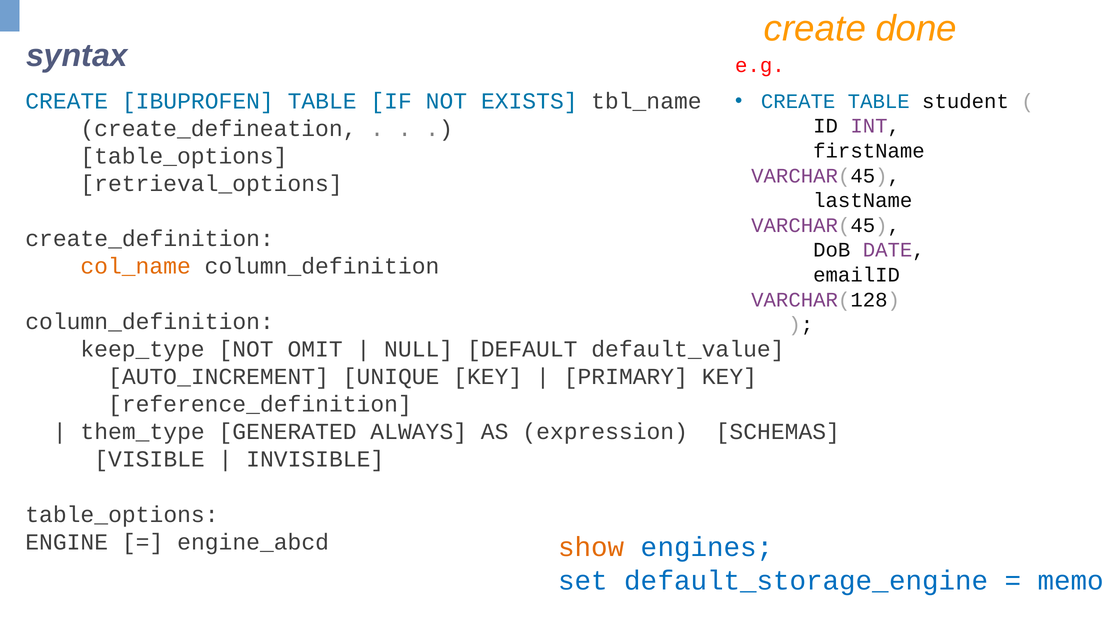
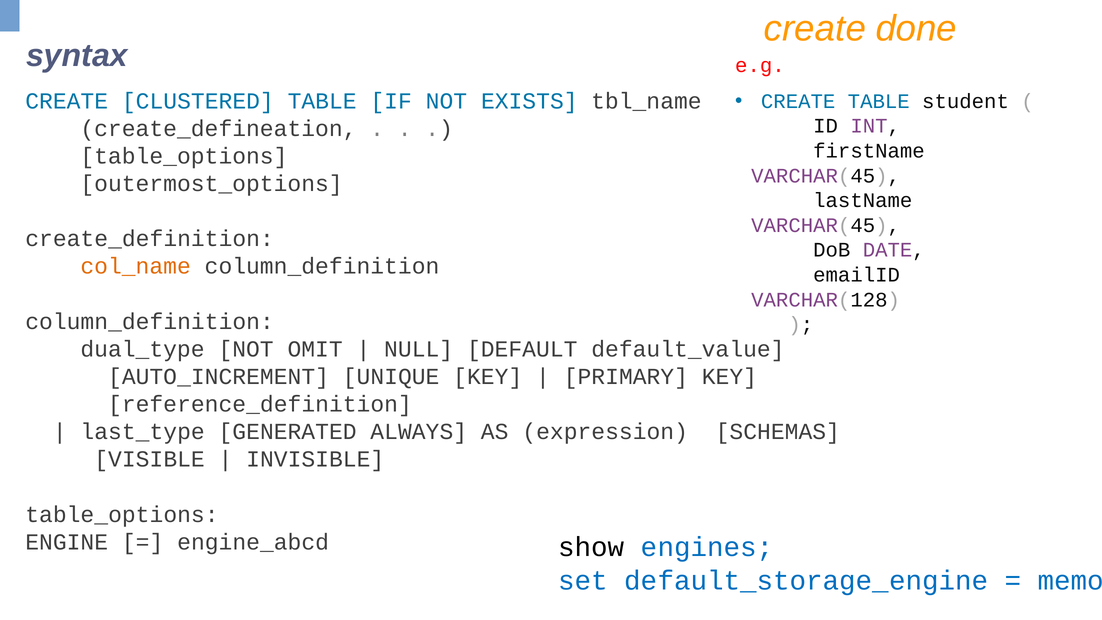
IBUPROFEN: IBUPROFEN -> CLUSTERED (198, 101)
retrieval_options: retrieval_options -> outermost_options (212, 184)
keep_type: keep_type -> dual_type (142, 349)
them_type: them_type -> last_type (143, 432)
show colour: orange -> black (591, 547)
